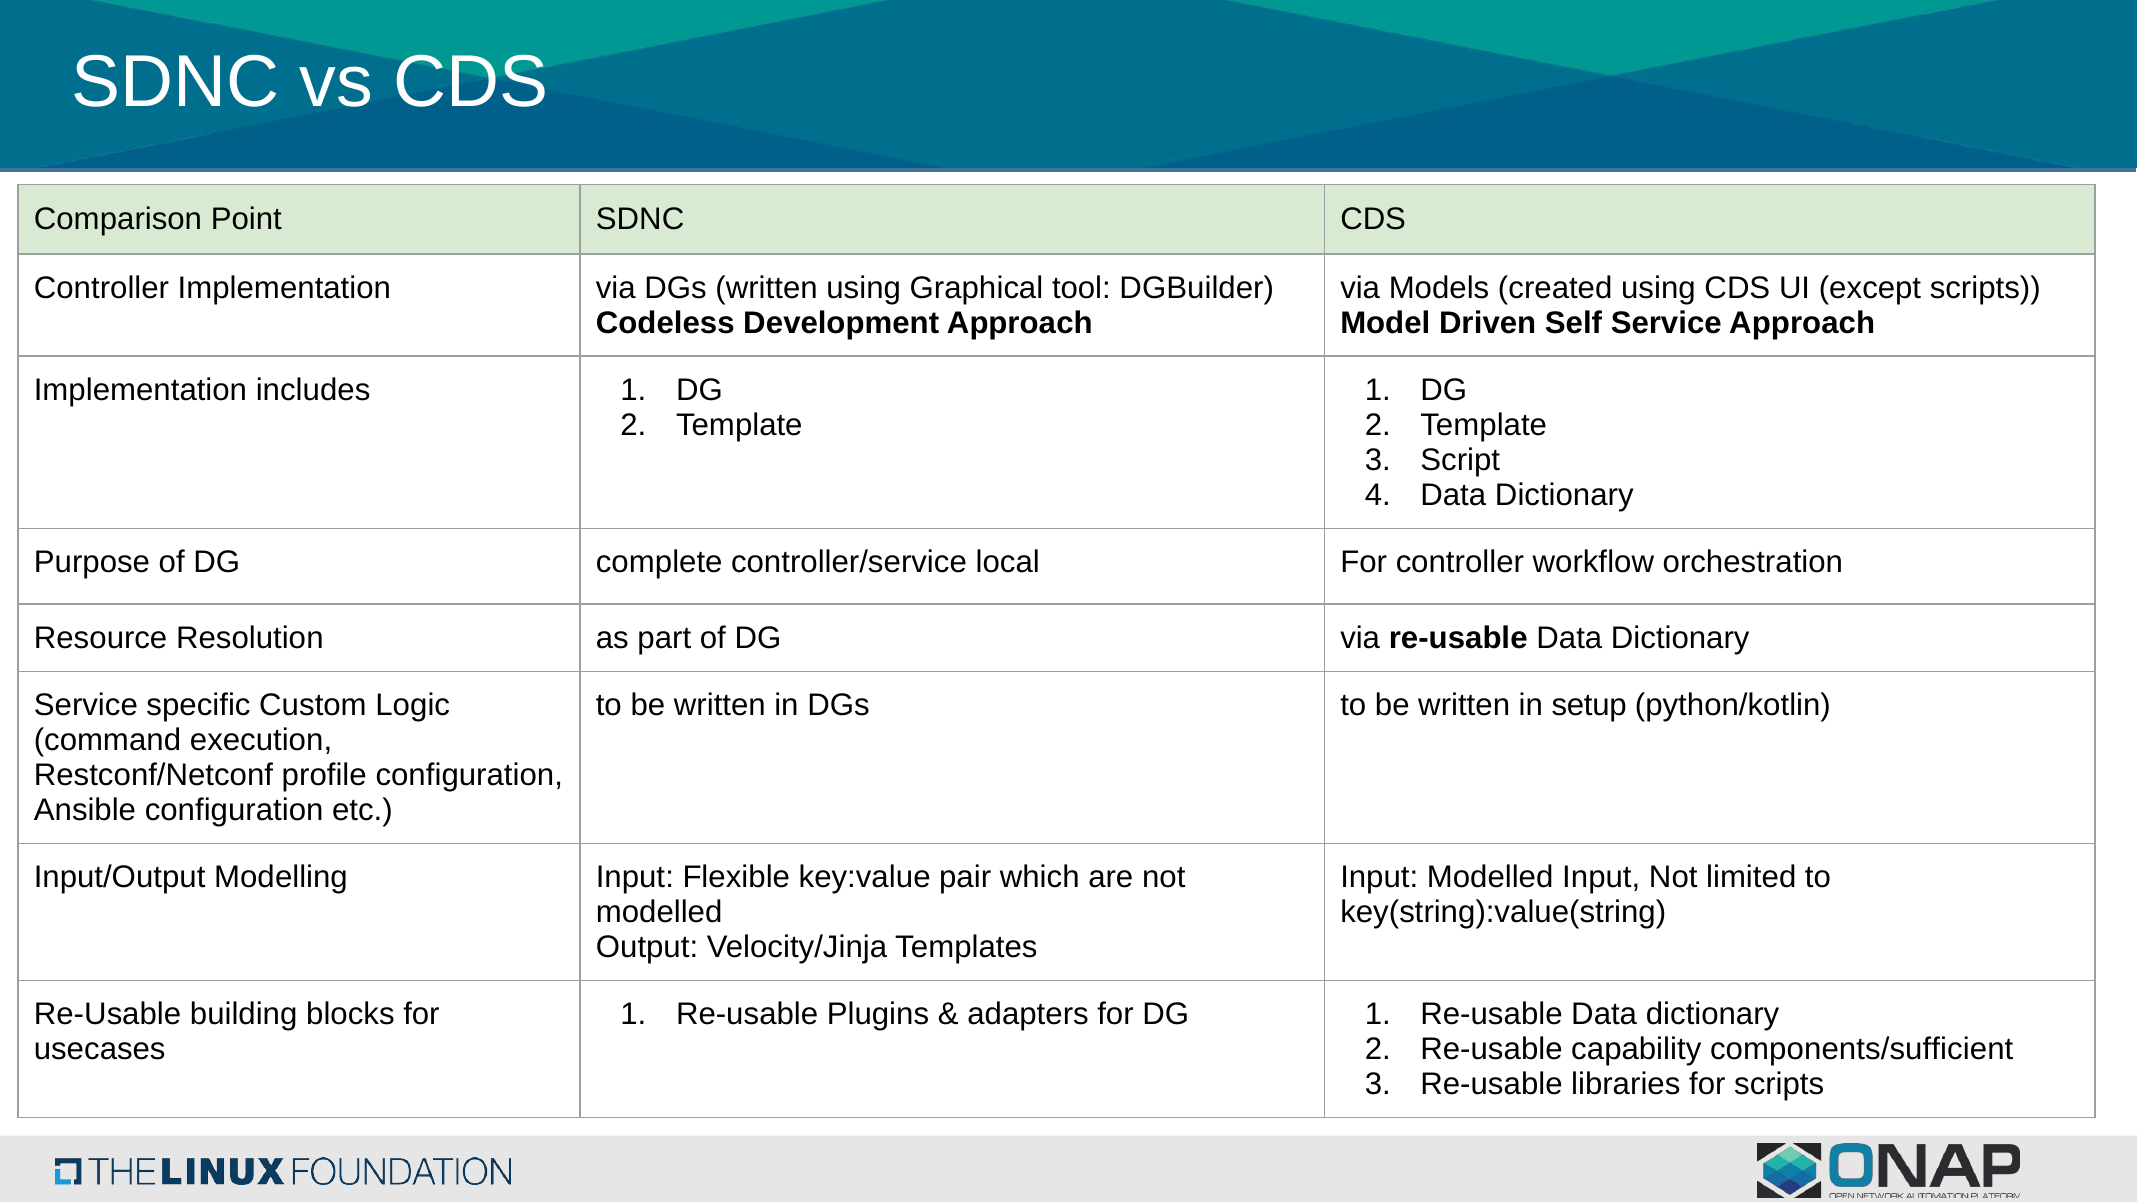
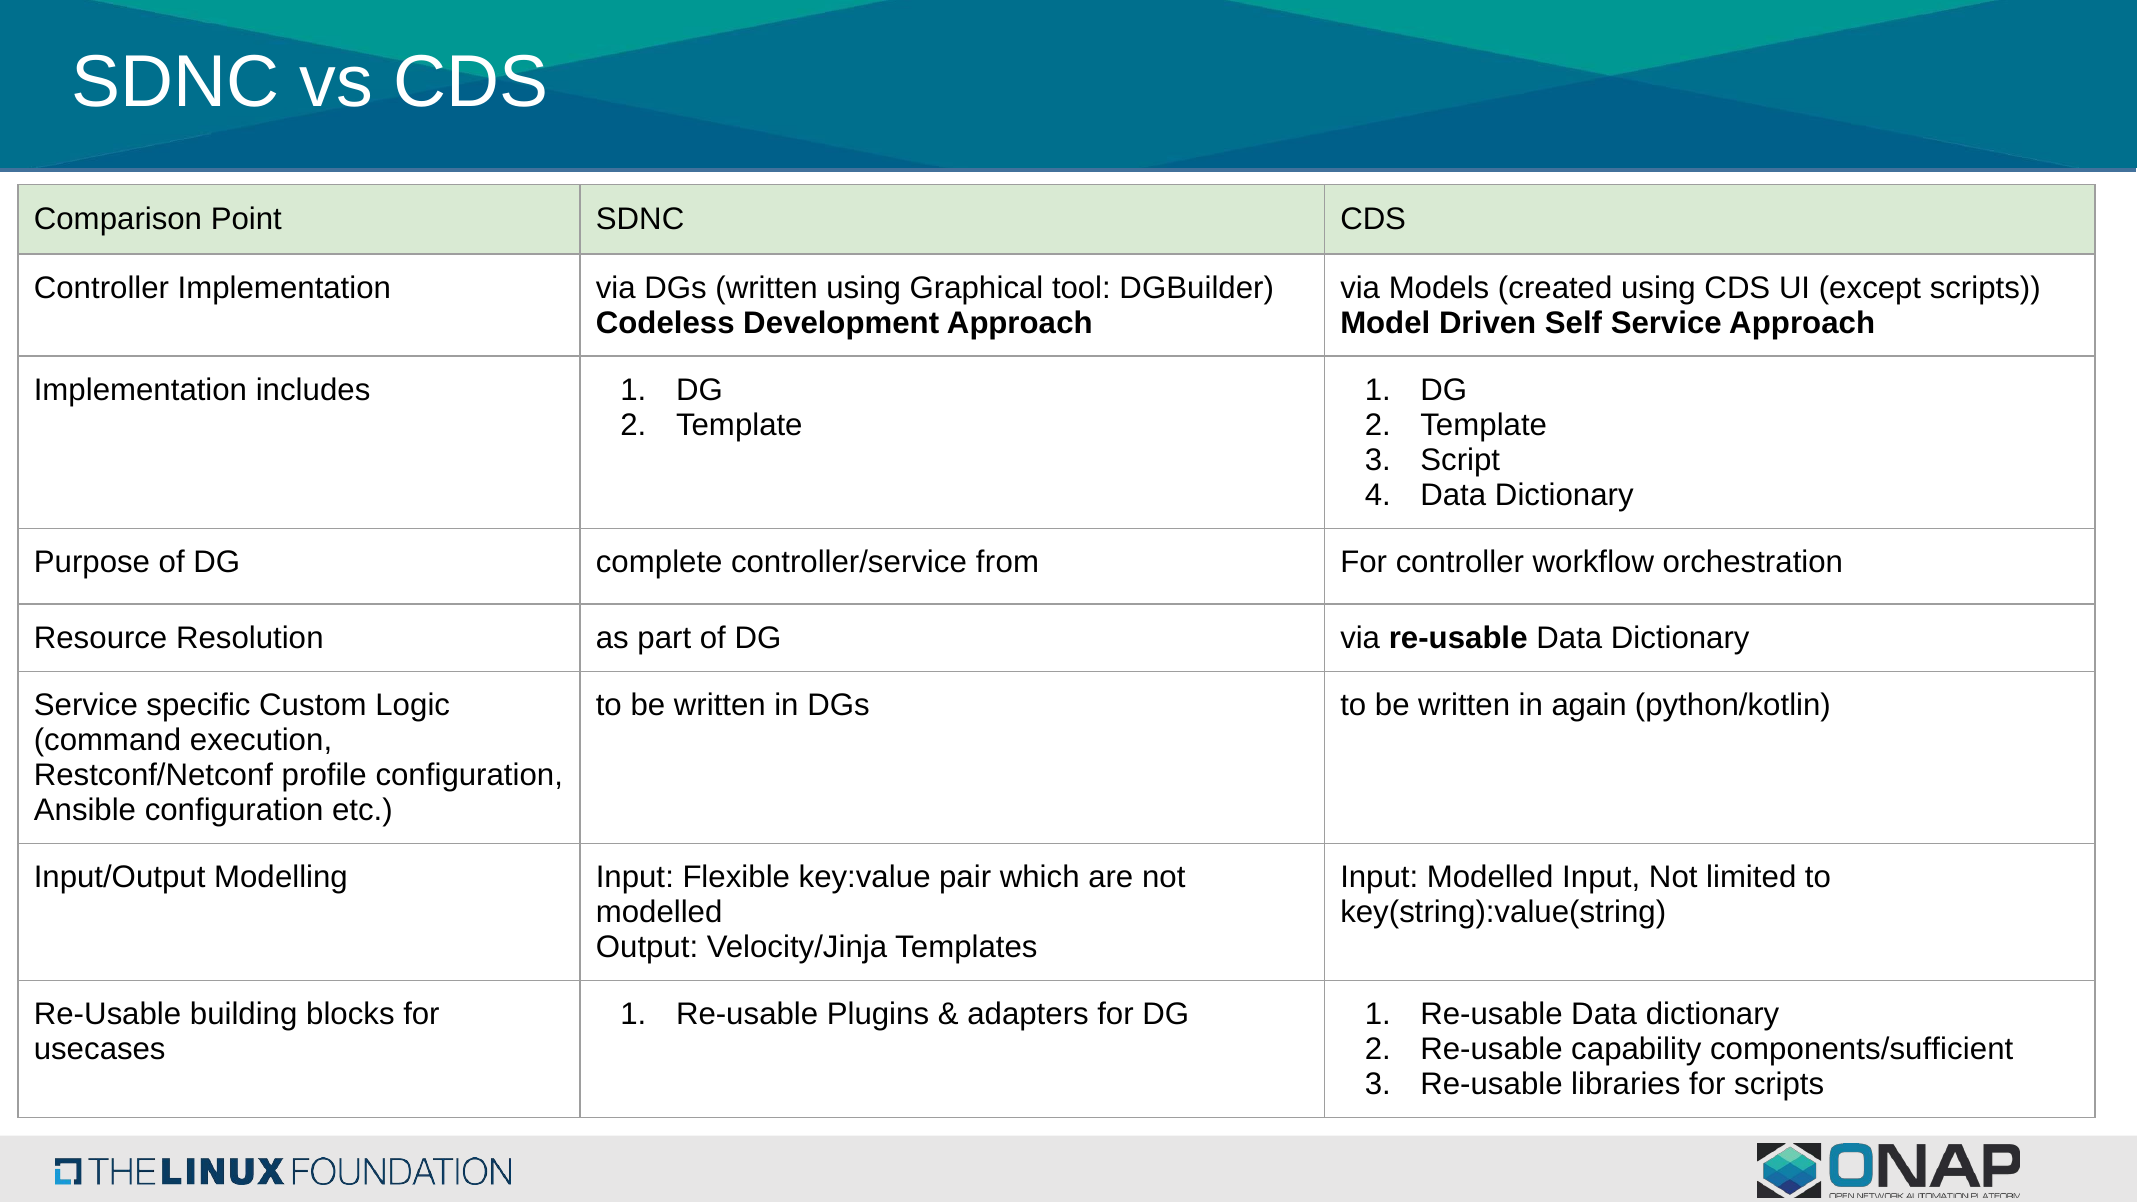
local: local -> from (1008, 562)
setup: setup -> again (1589, 706)
